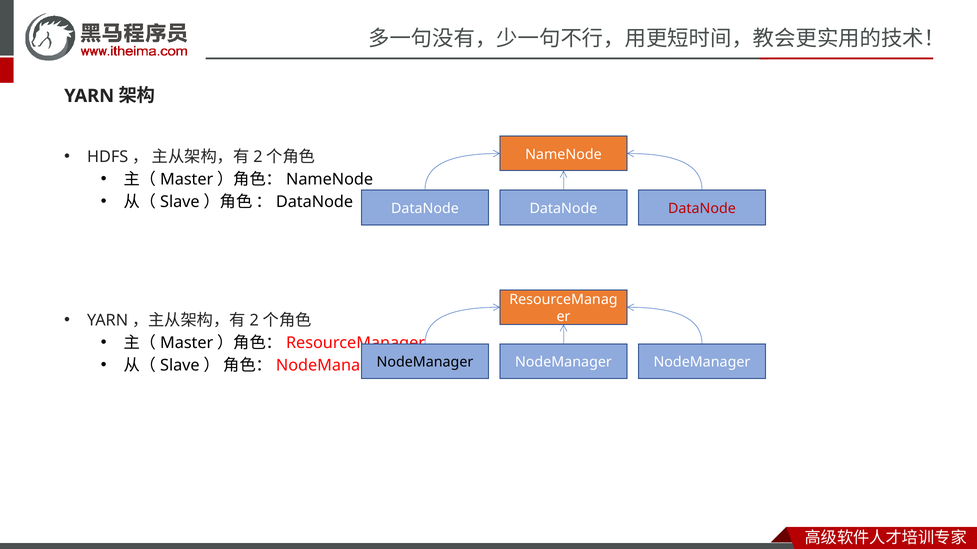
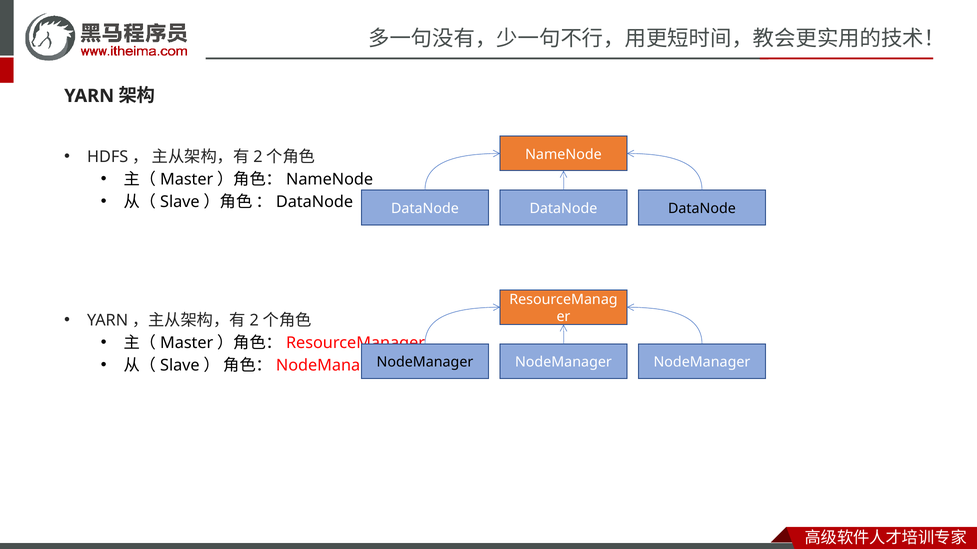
DataNode colour: red -> black (702, 209)
